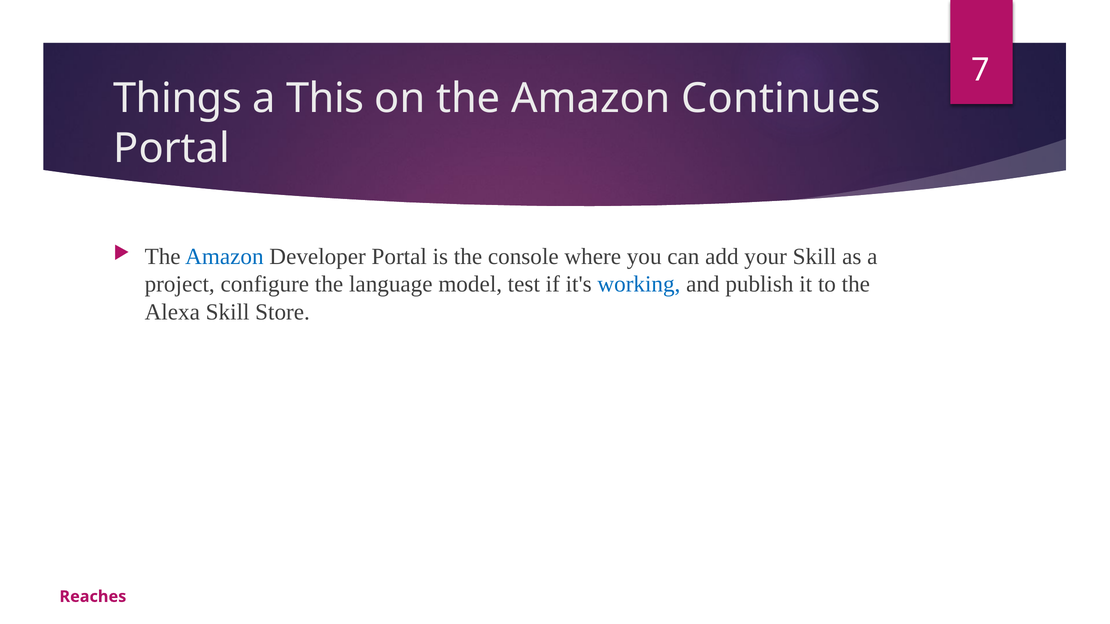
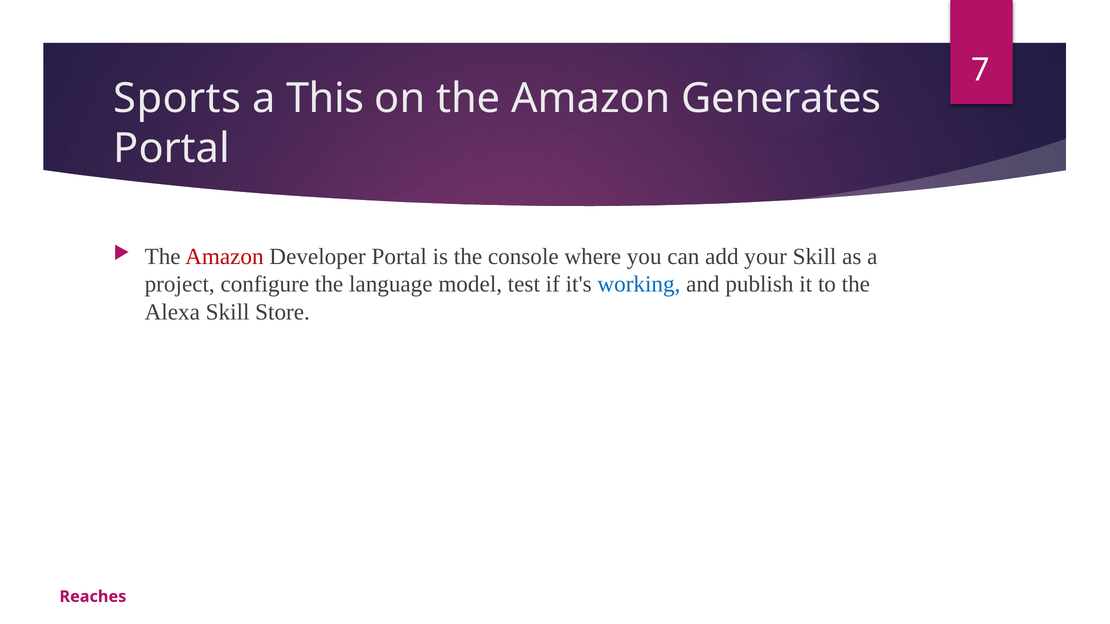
Things: Things -> Sports (177, 99)
Continues: Continues -> Generates (781, 99)
Amazon colour: blue -> red (224, 257)
